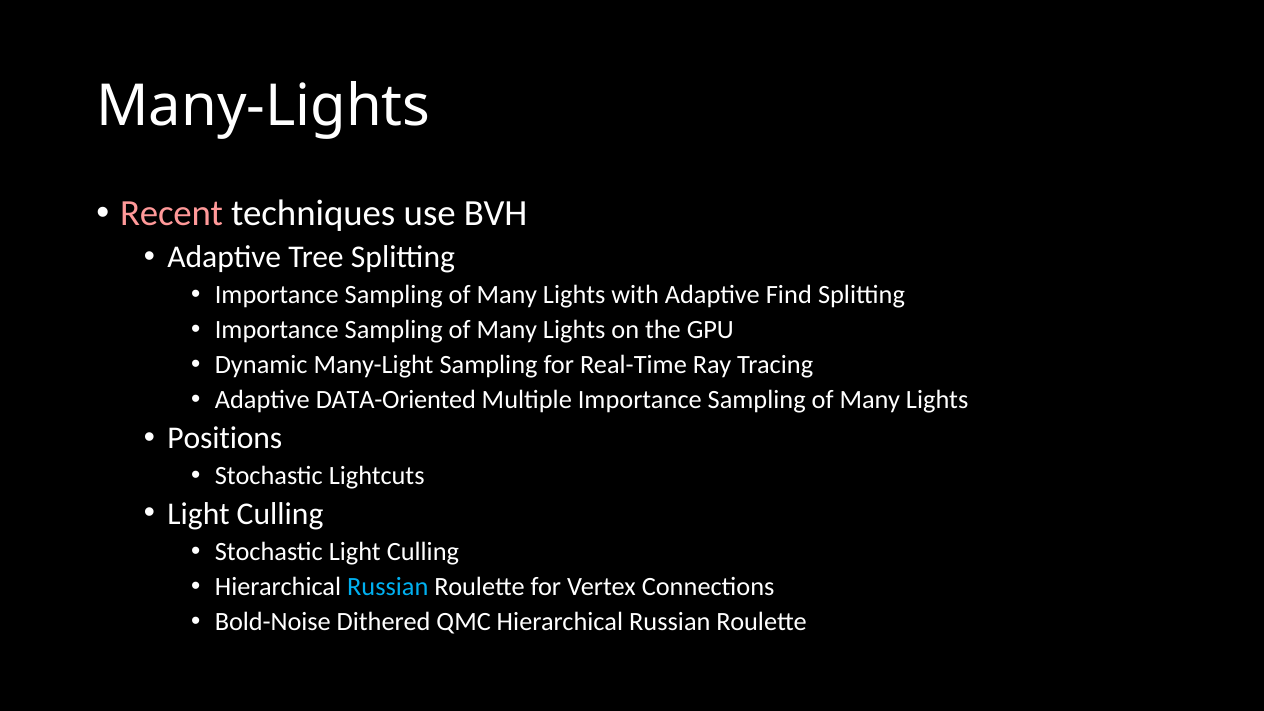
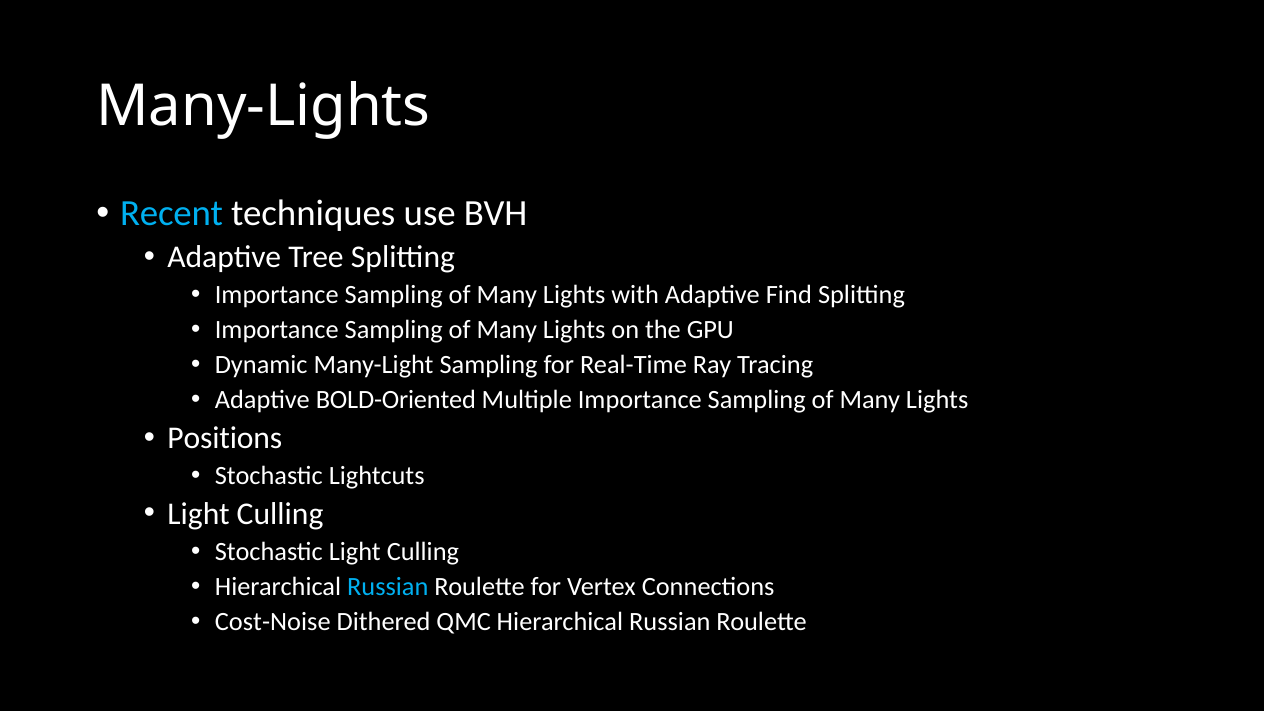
Recent colour: pink -> light blue (172, 214)
DATA-Oriented: DATA-Oriented -> BOLD-Oriented (396, 400)
Bold-Noise: Bold-Noise -> Cost-Noise (273, 622)
